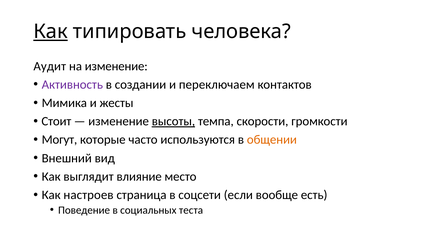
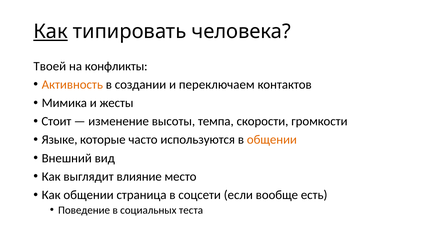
Аудит: Аудит -> Твоей (50, 66)
на изменение: изменение -> конфликты (116, 66)
Активность colour: purple -> orange (72, 85)
высоты underline: present -> none (173, 121)
Могут: Могут -> Языке (60, 140)
Как настроев: настроев -> общении (89, 195)
